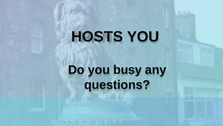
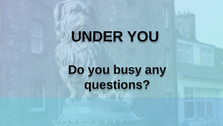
HOSTS: HOSTS -> UNDER (97, 37)
